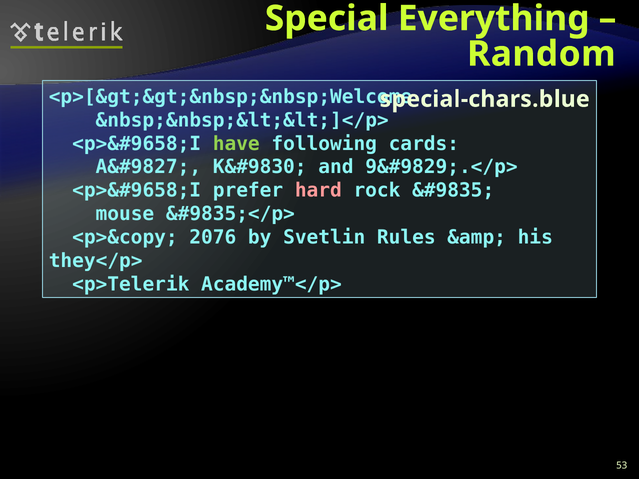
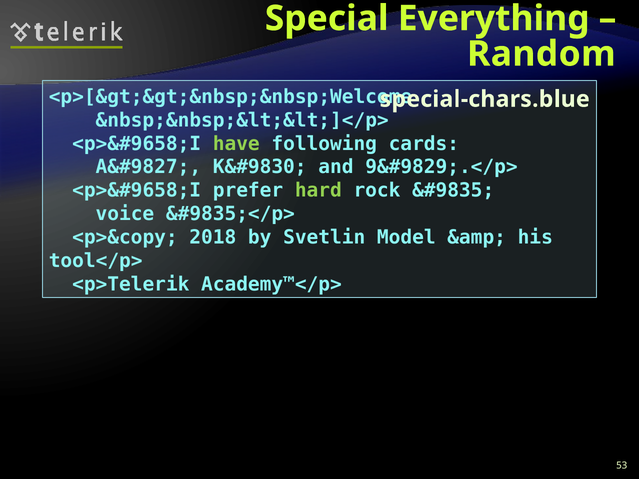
hard colour: pink -> light green (318, 191)
mouse: mouse -> voice (125, 214)
2076: 2076 -> 2018 (213, 237)
Rules: Rules -> Model (406, 237)
they</p>: they</p> -> tool</p> (96, 261)
